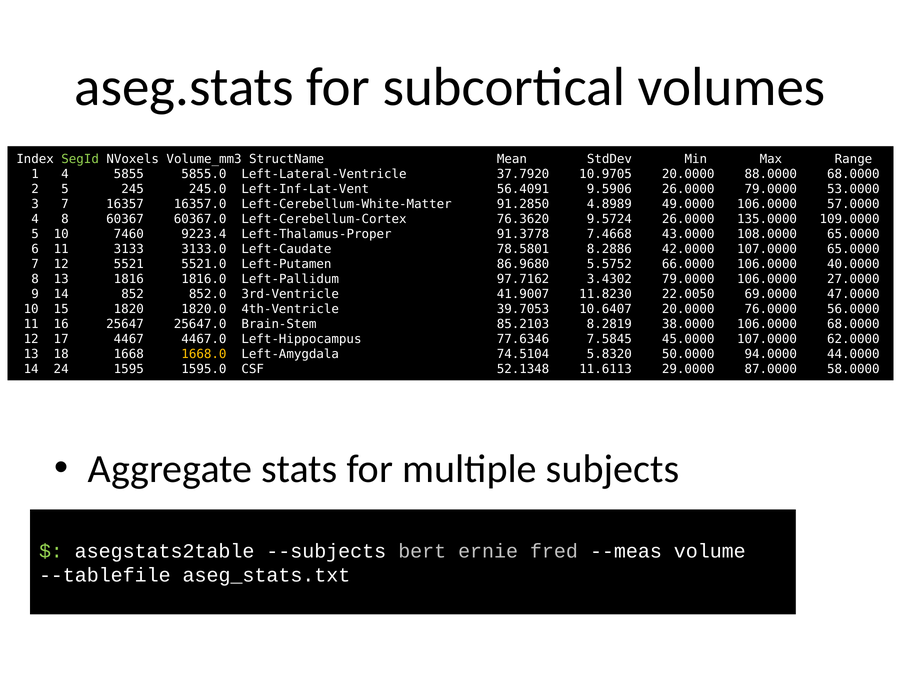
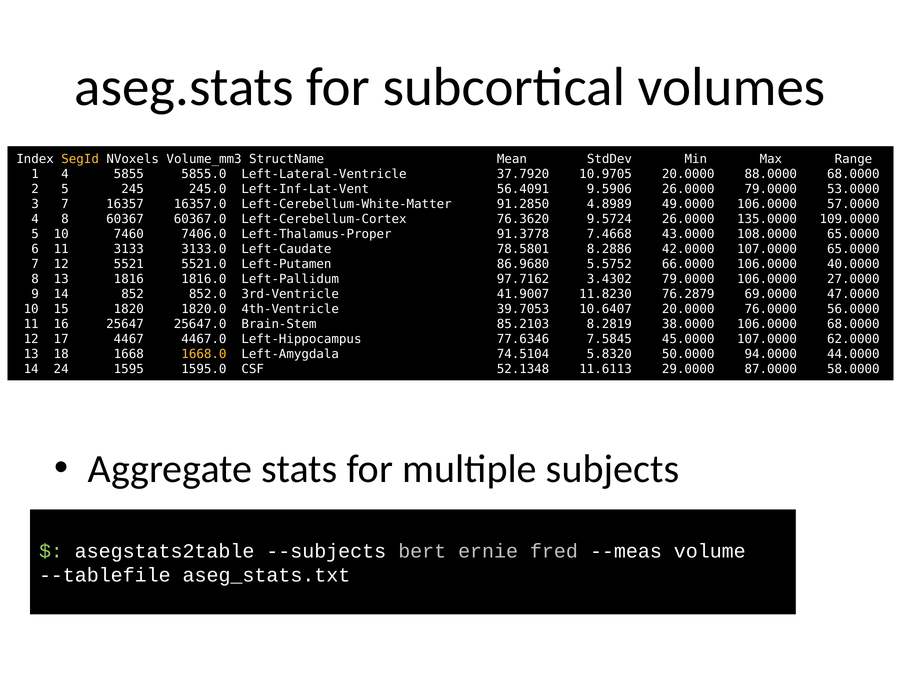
SegId colour: light green -> yellow (80, 159)
9223.4: 9223.4 -> 7406.0 (204, 234)
22.0050: 22.0050 -> 76.2879 (688, 294)
